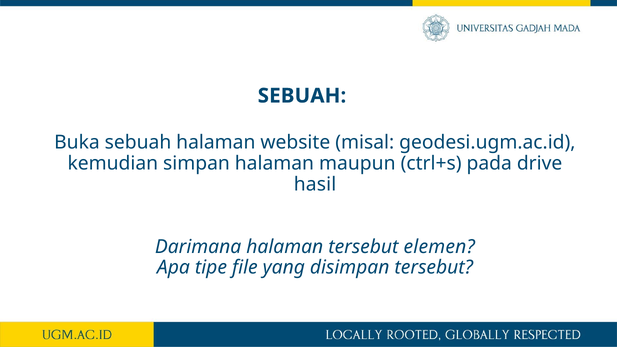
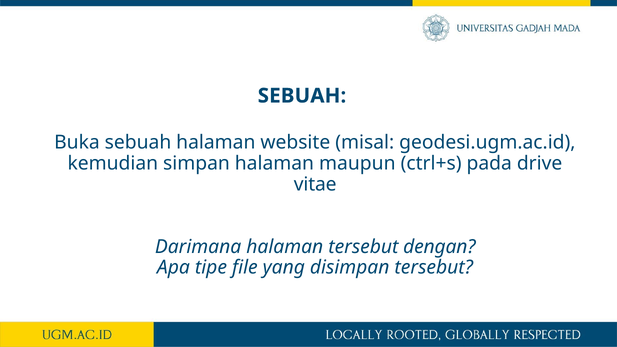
hasil: hasil -> vitae (315, 184)
elemen: elemen -> dengan (439, 247)
